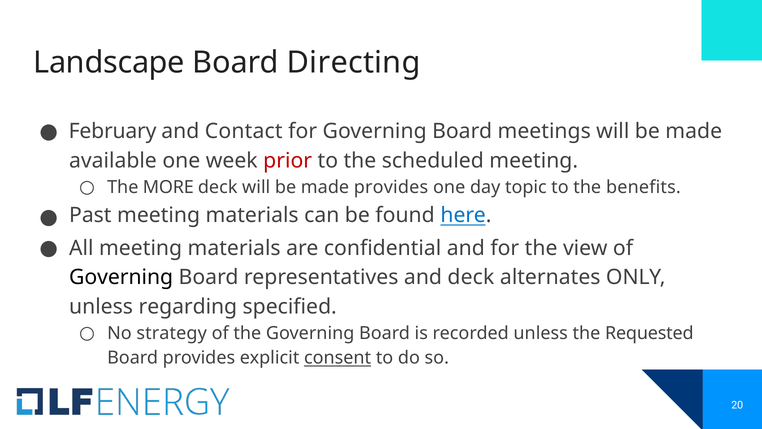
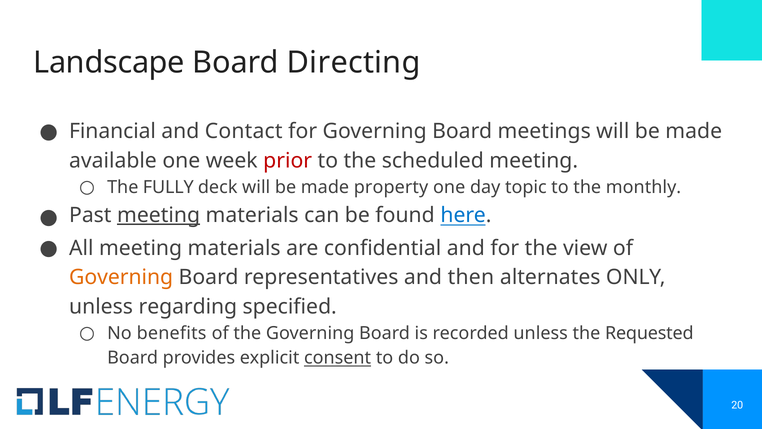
February: February -> Financial (112, 131)
MORE: MORE -> FULLY (168, 187)
made provides: provides -> property (391, 187)
benefits: benefits -> monthly (644, 187)
meeting underline: none -> present (159, 215)
Governing colour: black -> orange (121, 277)
and deck: deck -> then (471, 277)
strategy: strategy -> benefits (172, 333)
